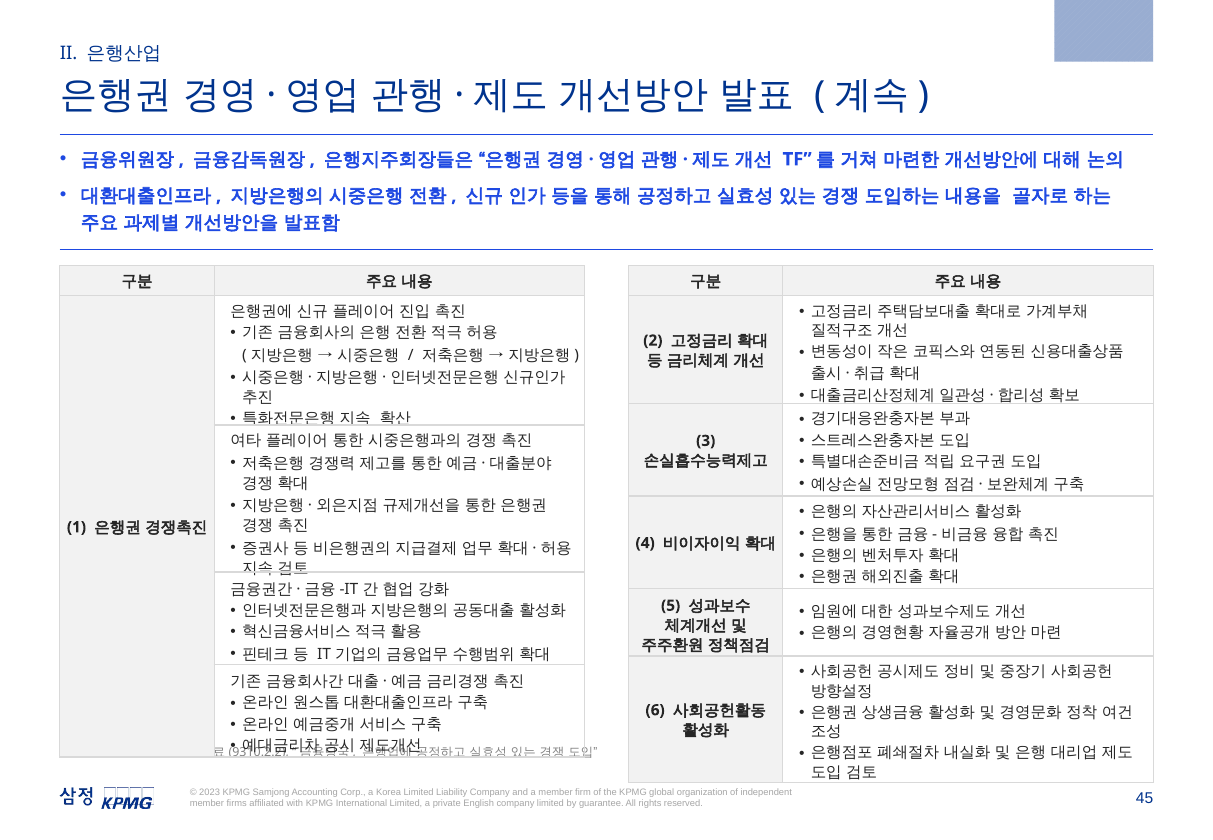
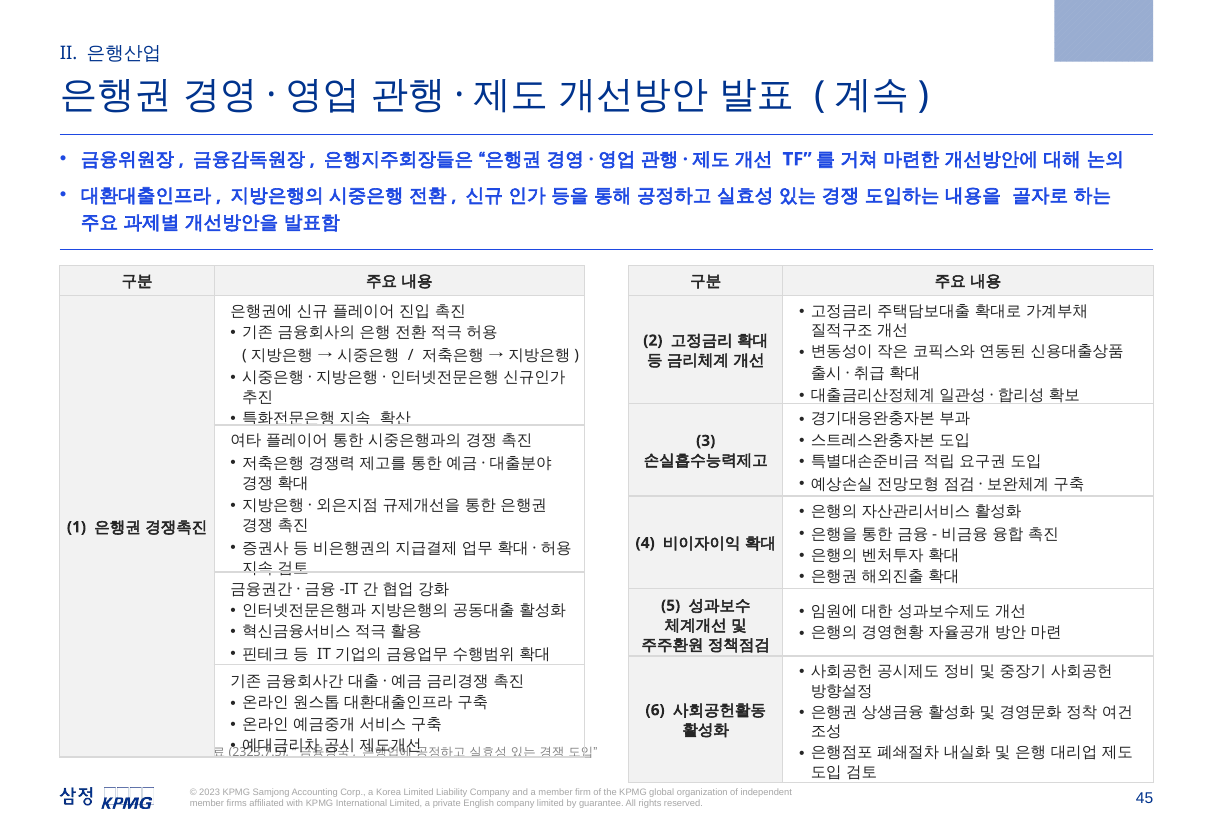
9310.2.2: 9310.2.2 -> 2323.7.5 (259, 753)
